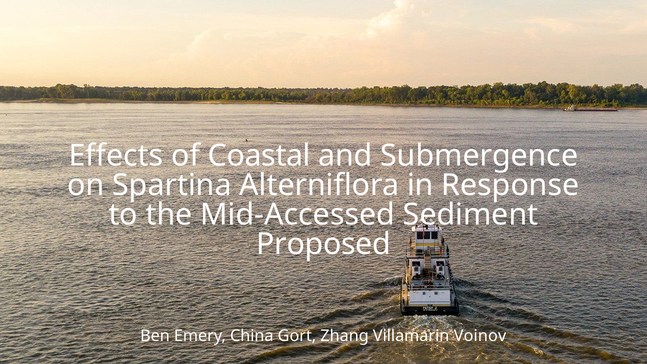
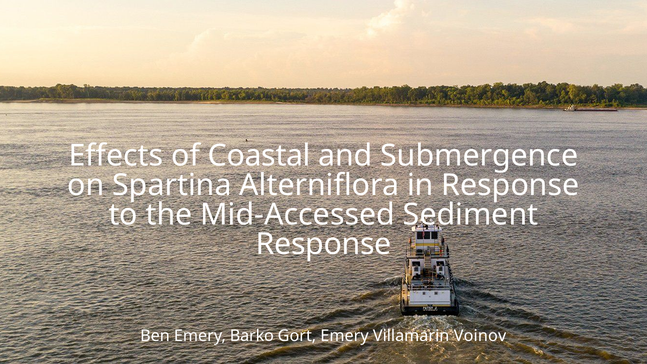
Proposed: Proposed -> Response (324, 244)
China: China -> Barko (252, 336)
Gort Zhang: Zhang -> Emery (345, 336)
